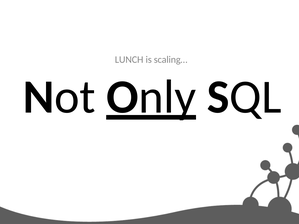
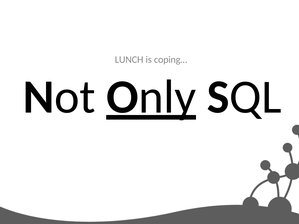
scaling…: scaling… -> coping… (171, 60)
